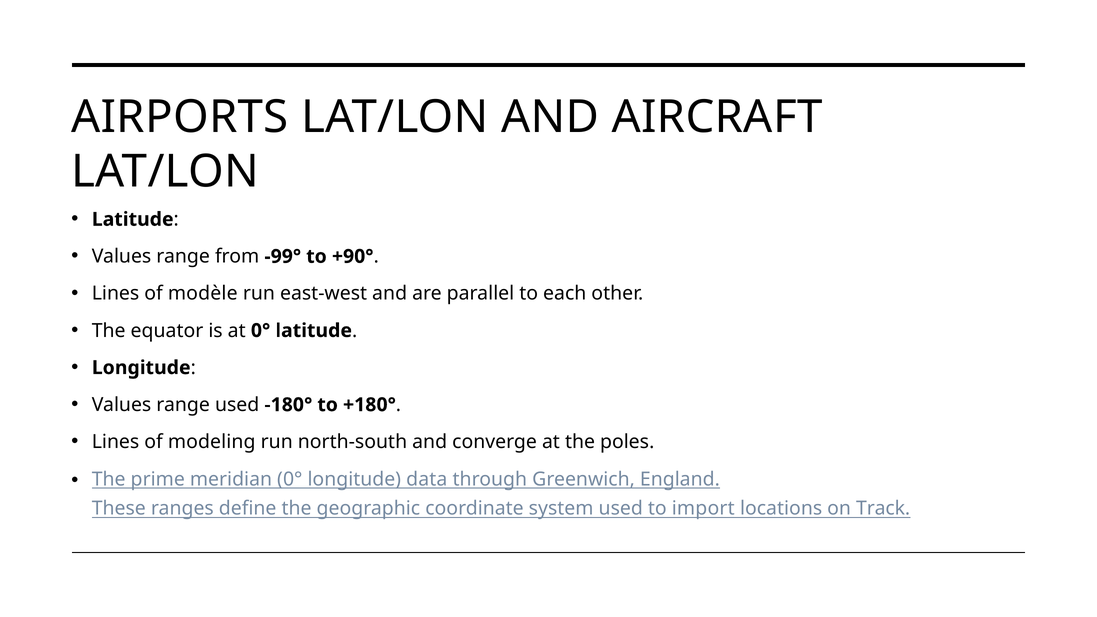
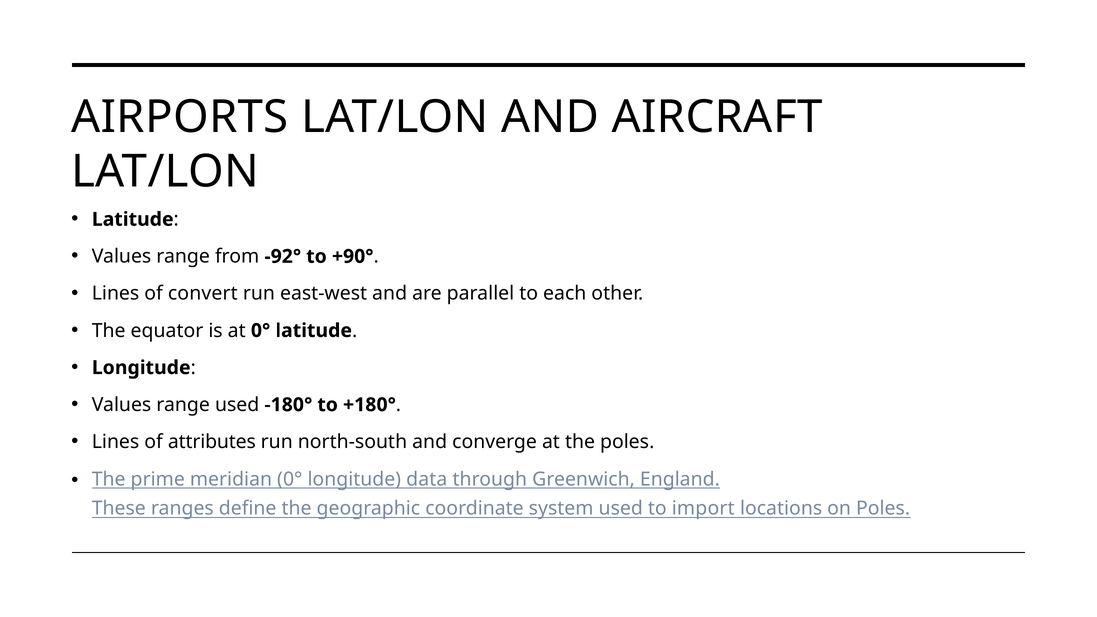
-99°: -99° -> -92° (283, 256)
modèle: modèle -> convert (203, 294)
modeling: modeling -> attributes (212, 442)
on Track: Track -> Poles (883, 509)
